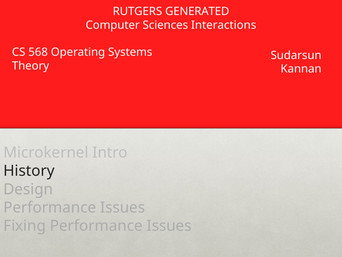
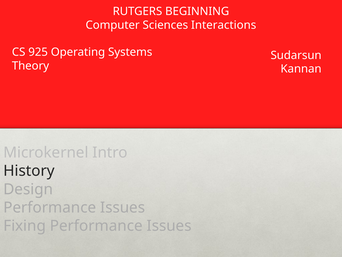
GENERATED: GENERATED -> BEGINNING (197, 11)
568: 568 -> 925 (38, 52)
